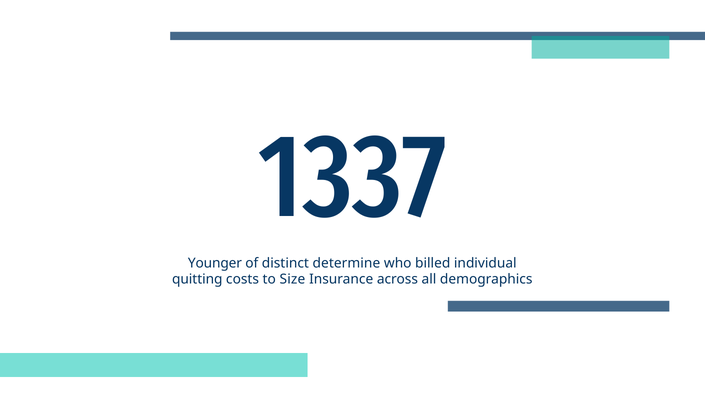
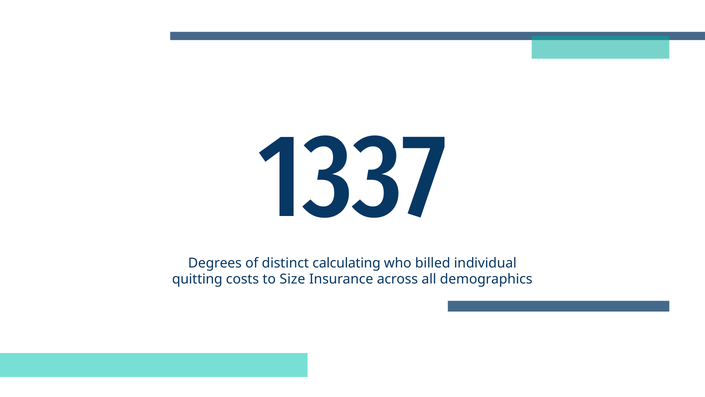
Younger: Younger -> Degrees (215, 263)
determine: determine -> calculating (347, 263)
